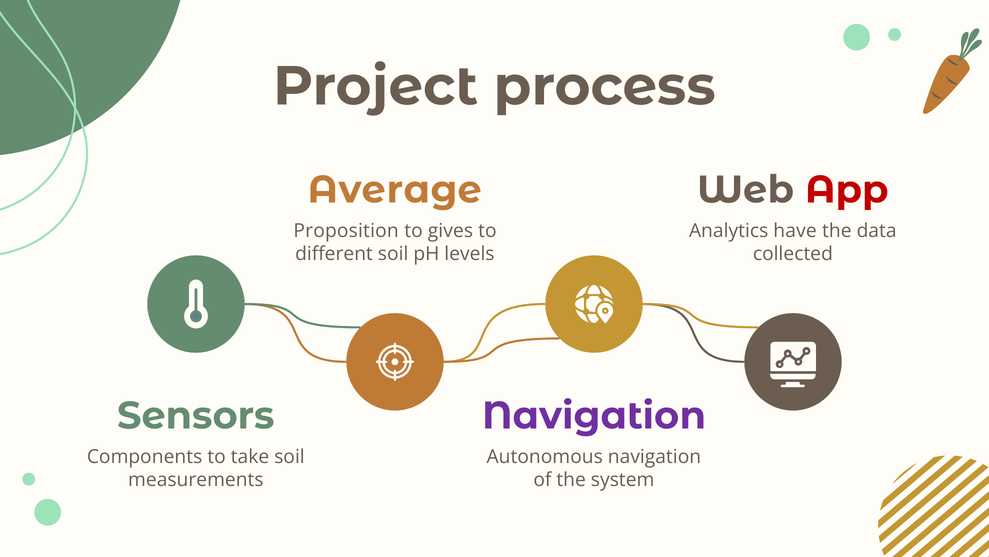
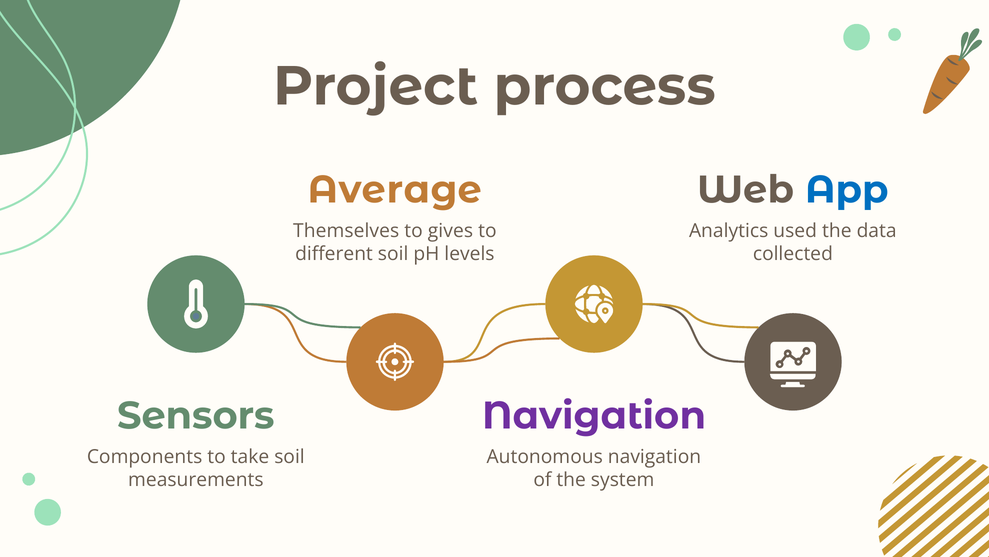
App colour: red -> blue (847, 190)
Proposition: Proposition -> Themselves (346, 230)
have: have -> used (795, 230)
